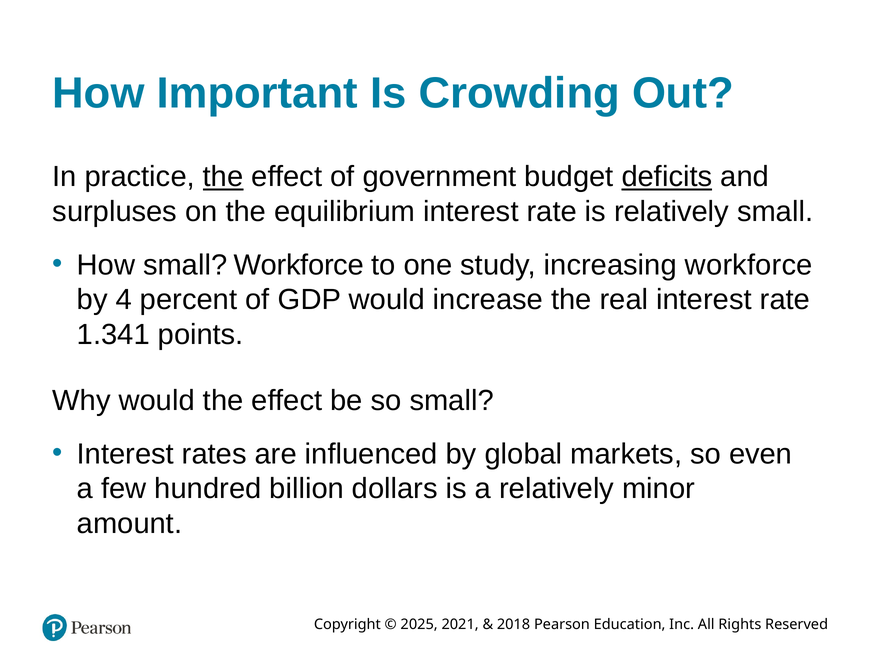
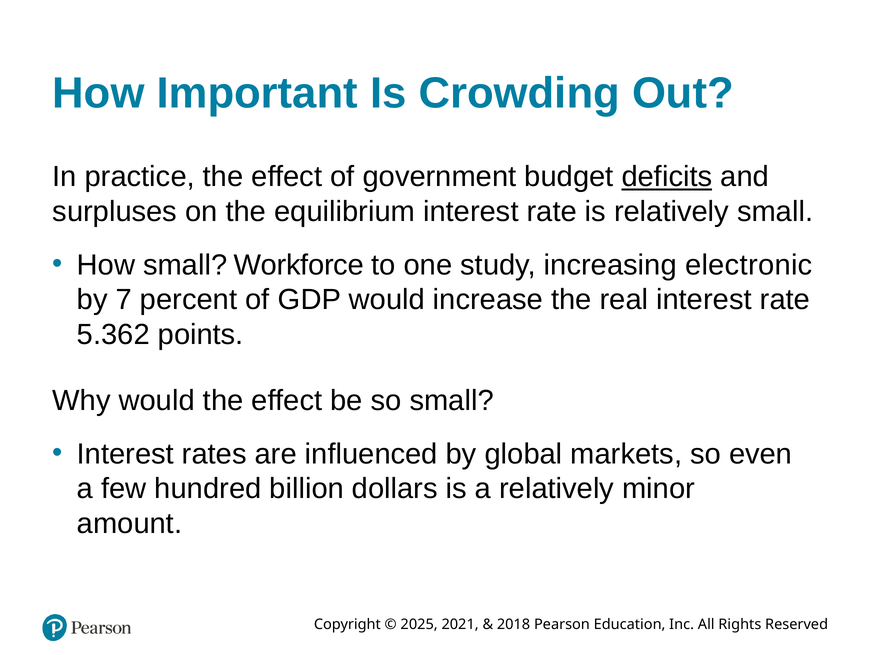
the underline: present -> none (223, 177)
increasing workforce: workforce -> electronic (749, 265)
4: 4 -> 7 (124, 300)
1.341: 1.341 -> 5.362 (113, 335)
